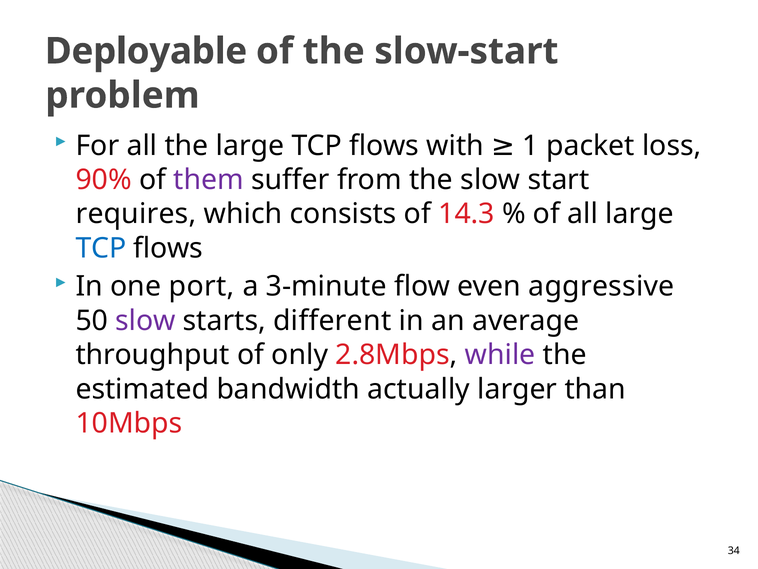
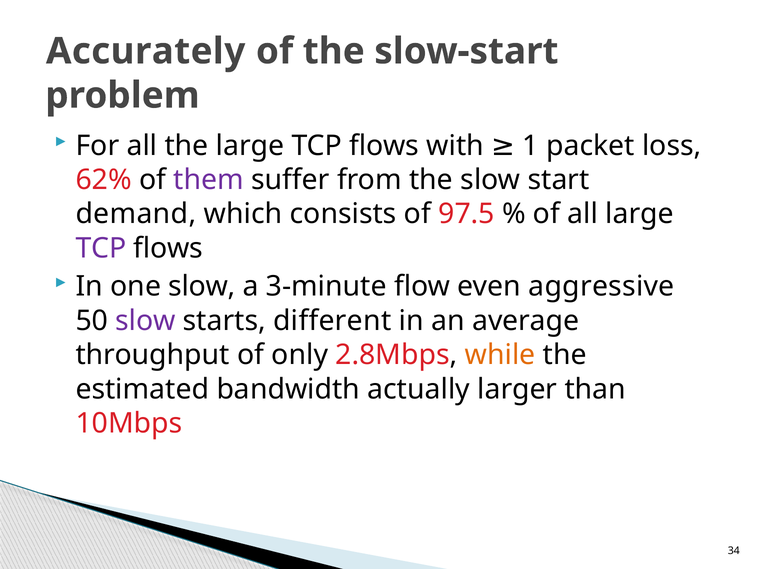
Deployable: Deployable -> Accurately (146, 51)
90%: 90% -> 62% (104, 180)
requires: requires -> demand (136, 214)
14.3: 14.3 -> 97.5 (467, 214)
TCP colour: blue -> purple (101, 248)
one port: port -> slow (202, 286)
while colour: purple -> orange (500, 355)
